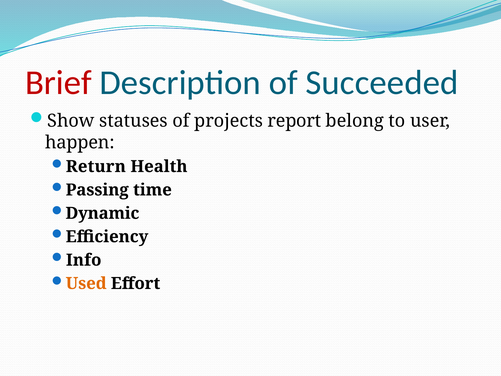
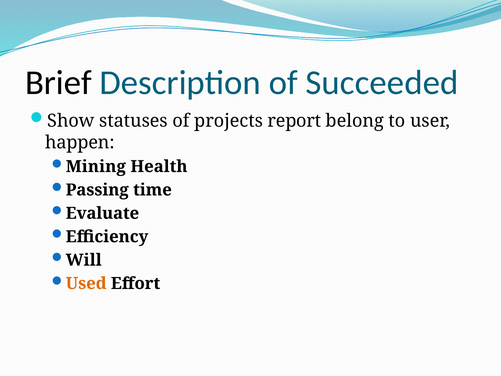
Brief colour: red -> black (58, 83)
Return: Return -> Mining (96, 166)
Dynamic: Dynamic -> Evaluate (102, 213)
Info: Info -> Will (84, 260)
